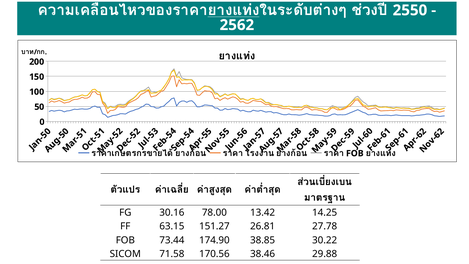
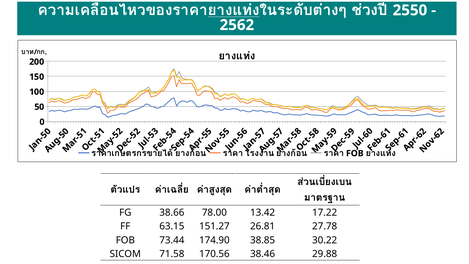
30.16: 30.16 -> 38.66 (172, 213)
14.25: 14.25 -> 17.22 (325, 213)
